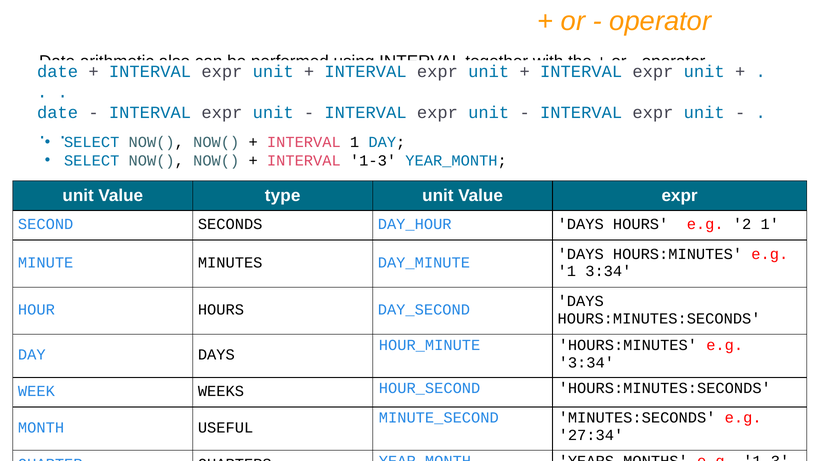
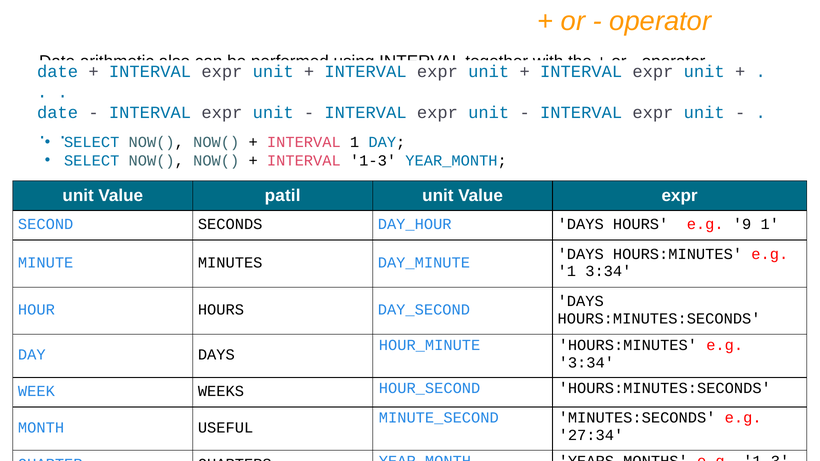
type: type -> patil (283, 196)
2: 2 -> 9 (742, 224)
